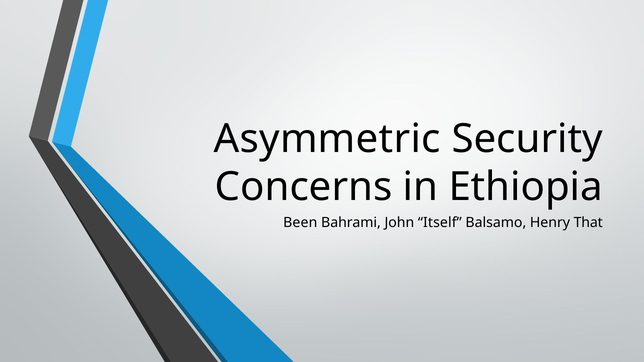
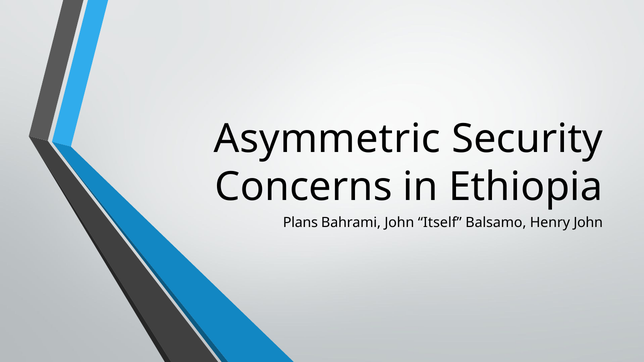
Been: Been -> Plans (300, 223)
Henry That: That -> John (588, 223)
